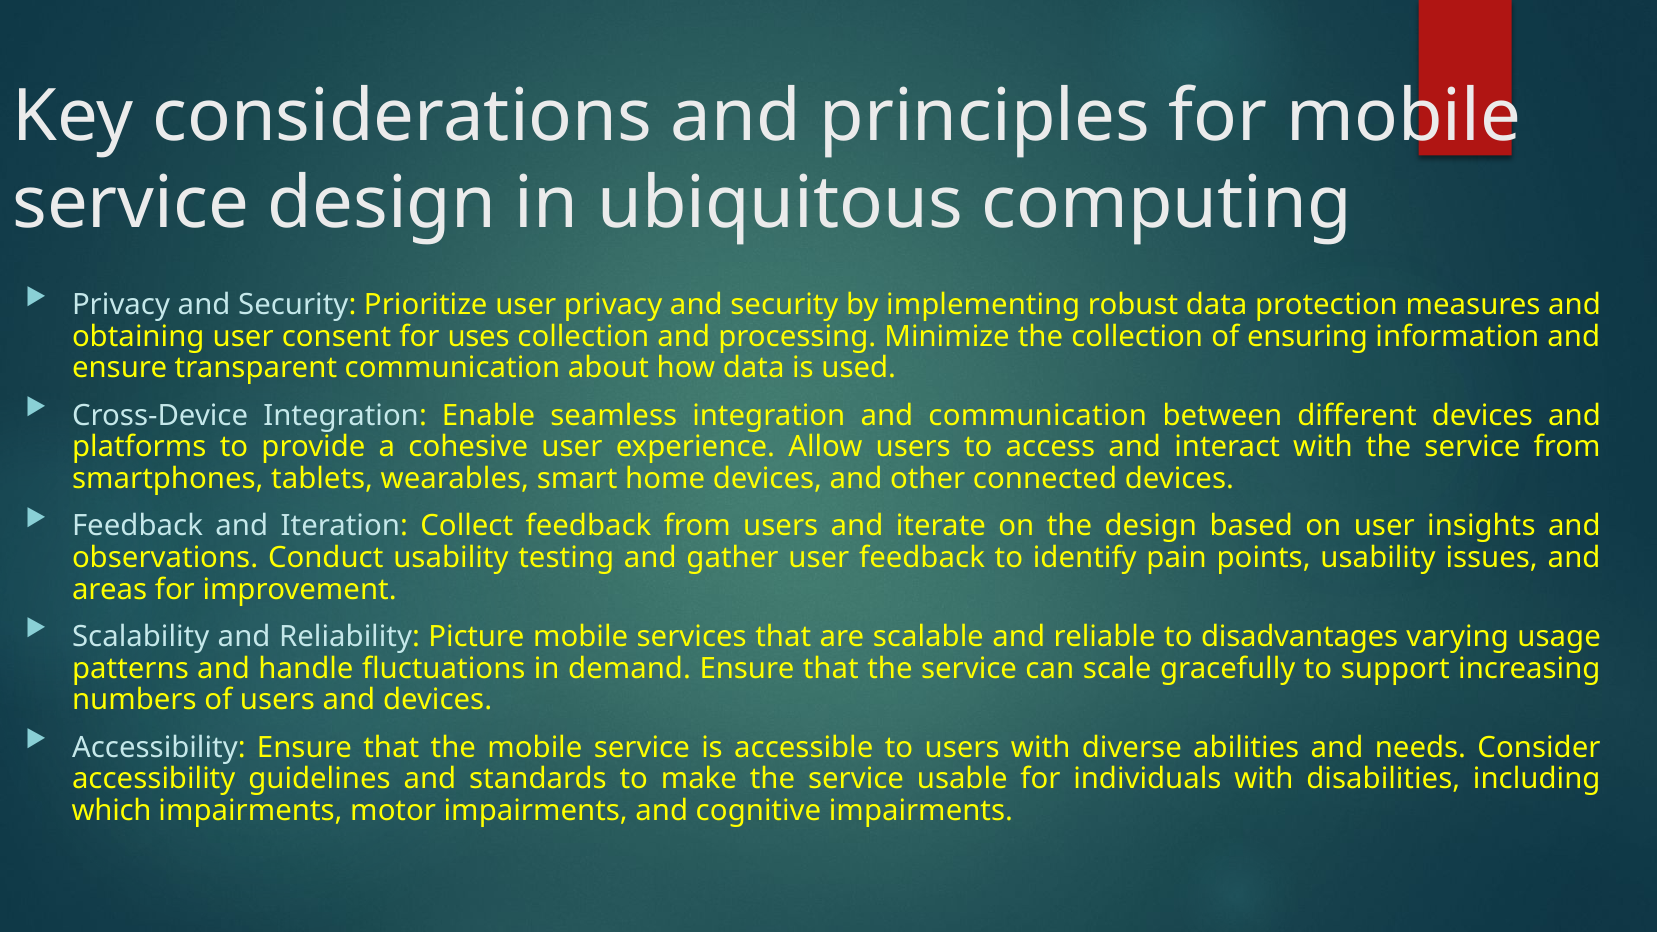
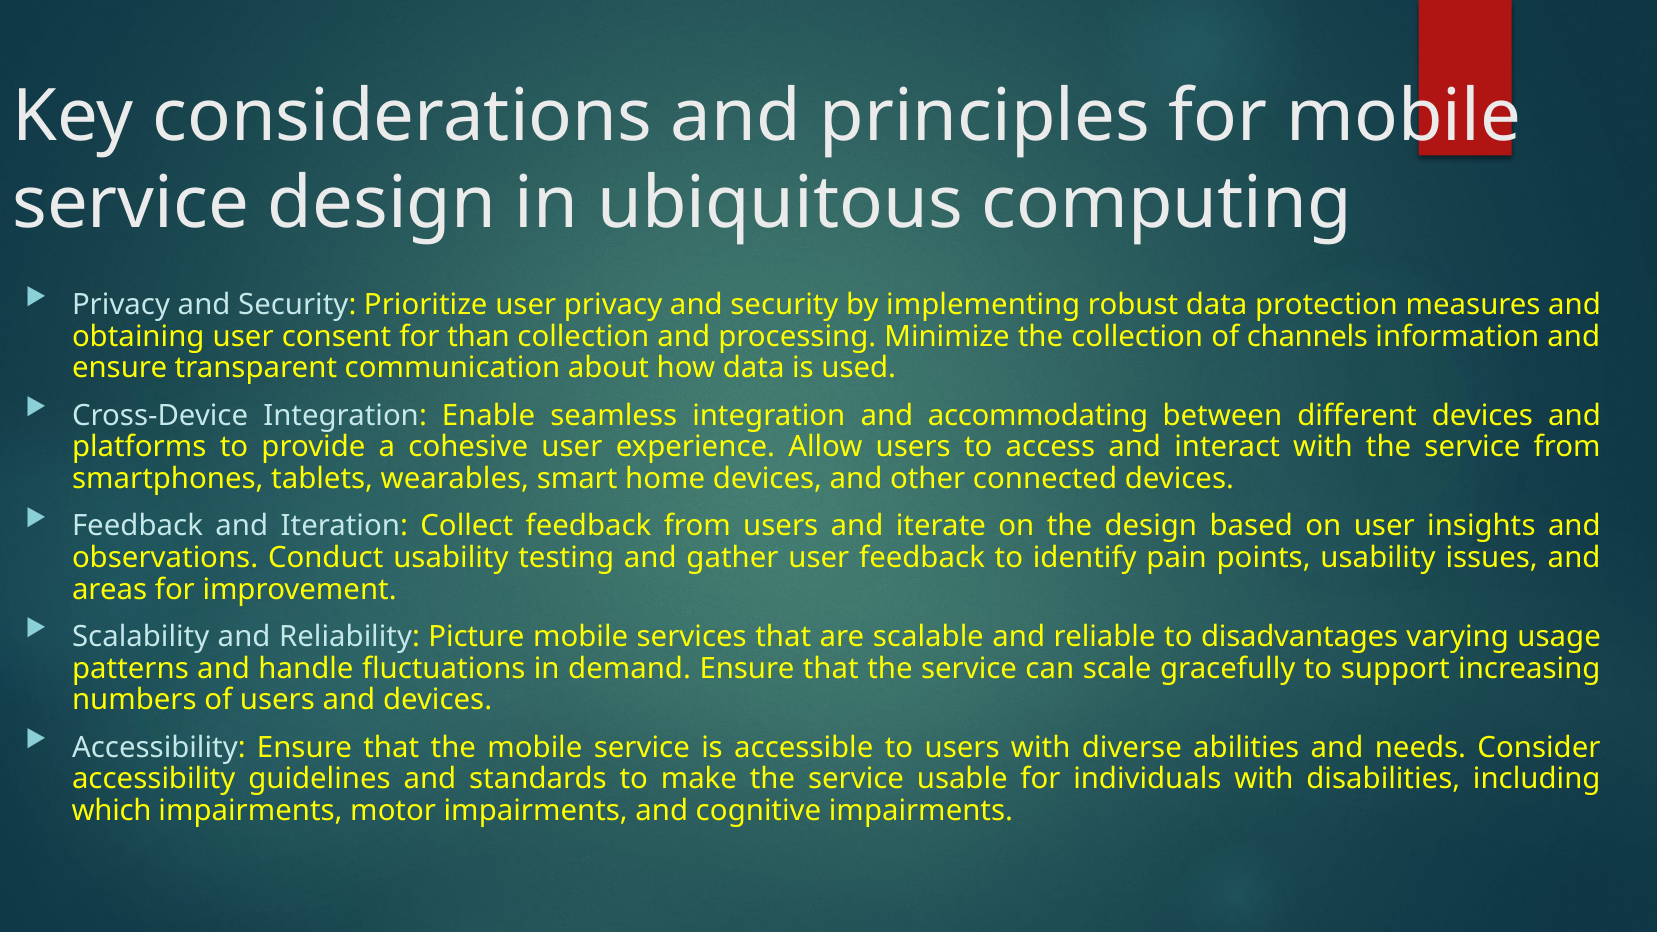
uses: uses -> than (479, 337)
ensuring: ensuring -> channels (1307, 337)
and communication: communication -> accommodating (1038, 416)
